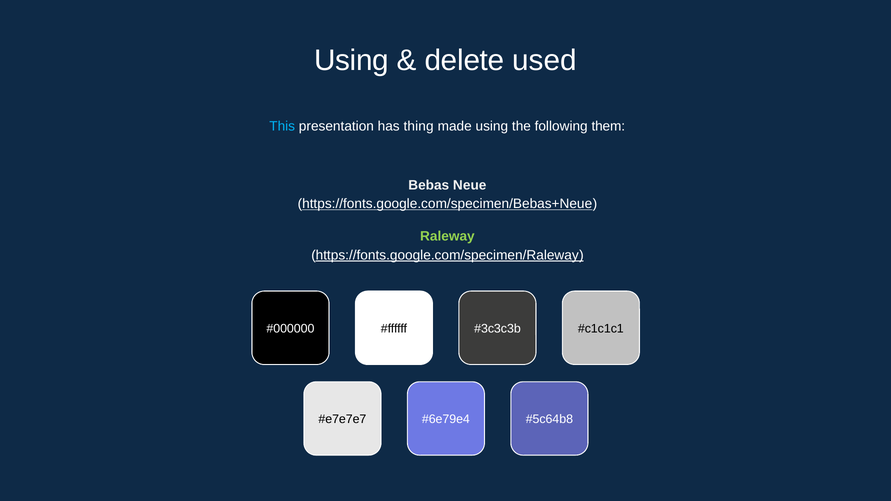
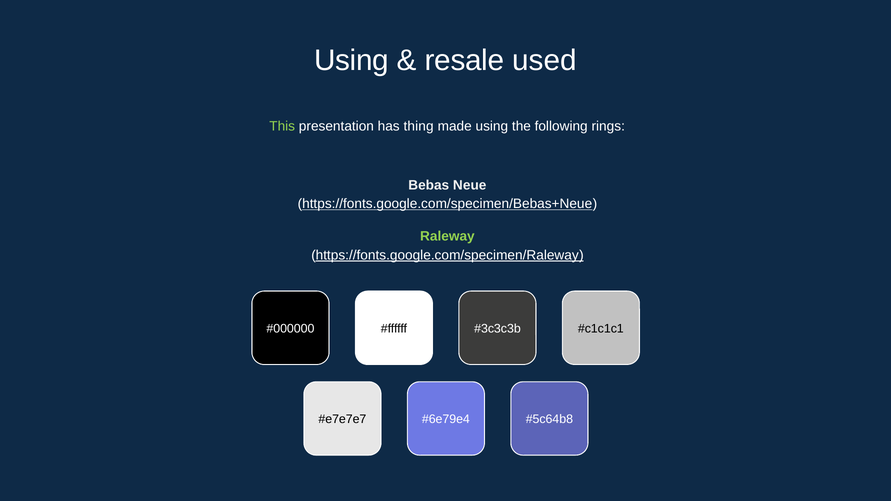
delete: delete -> resale (464, 60)
This colour: light blue -> light green (282, 126)
them: them -> rings (608, 126)
